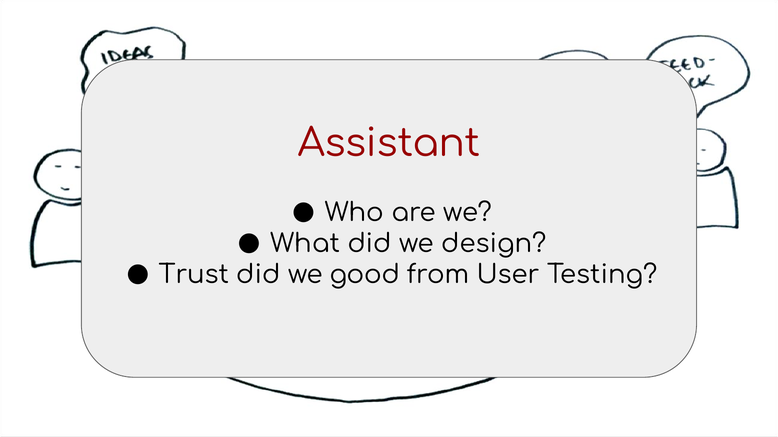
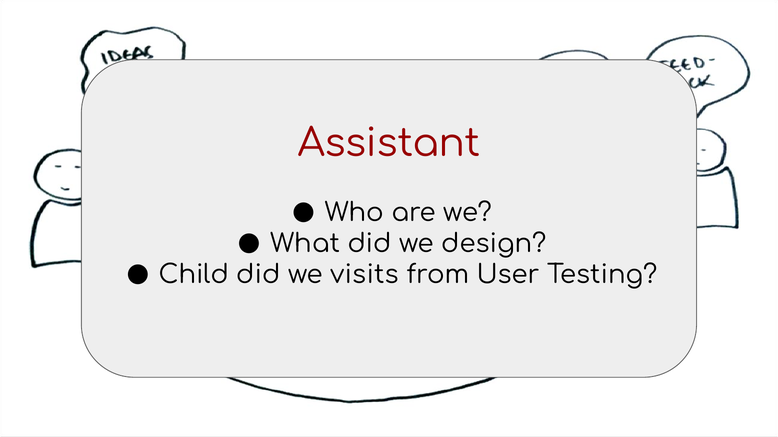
Trust: Trust -> Child (194, 275)
good: good -> visits (365, 275)
